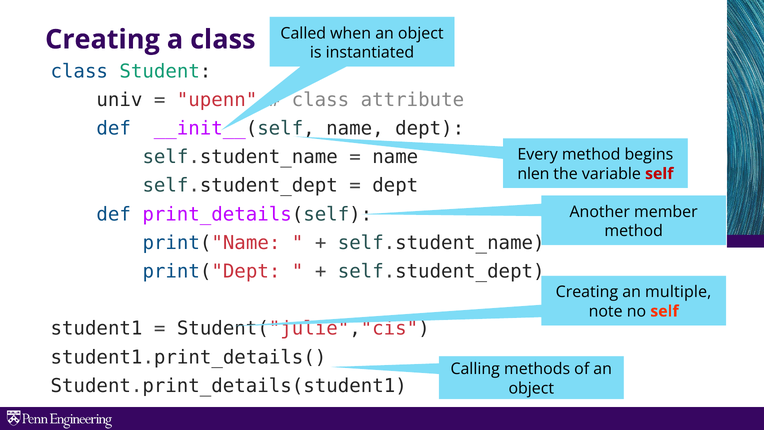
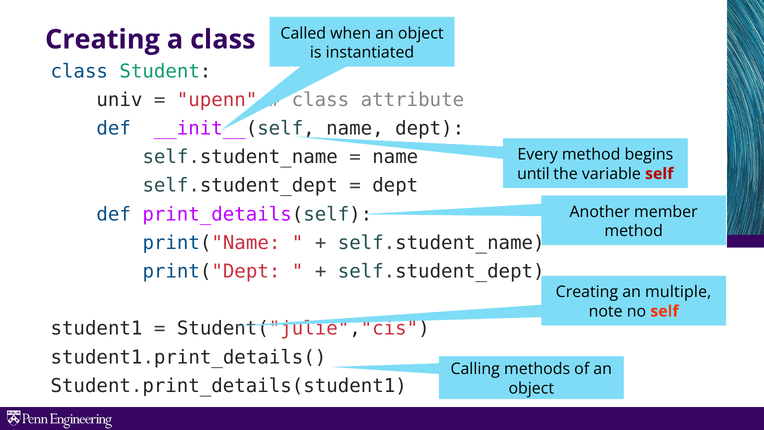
nlen: nlen -> until (533, 174)
